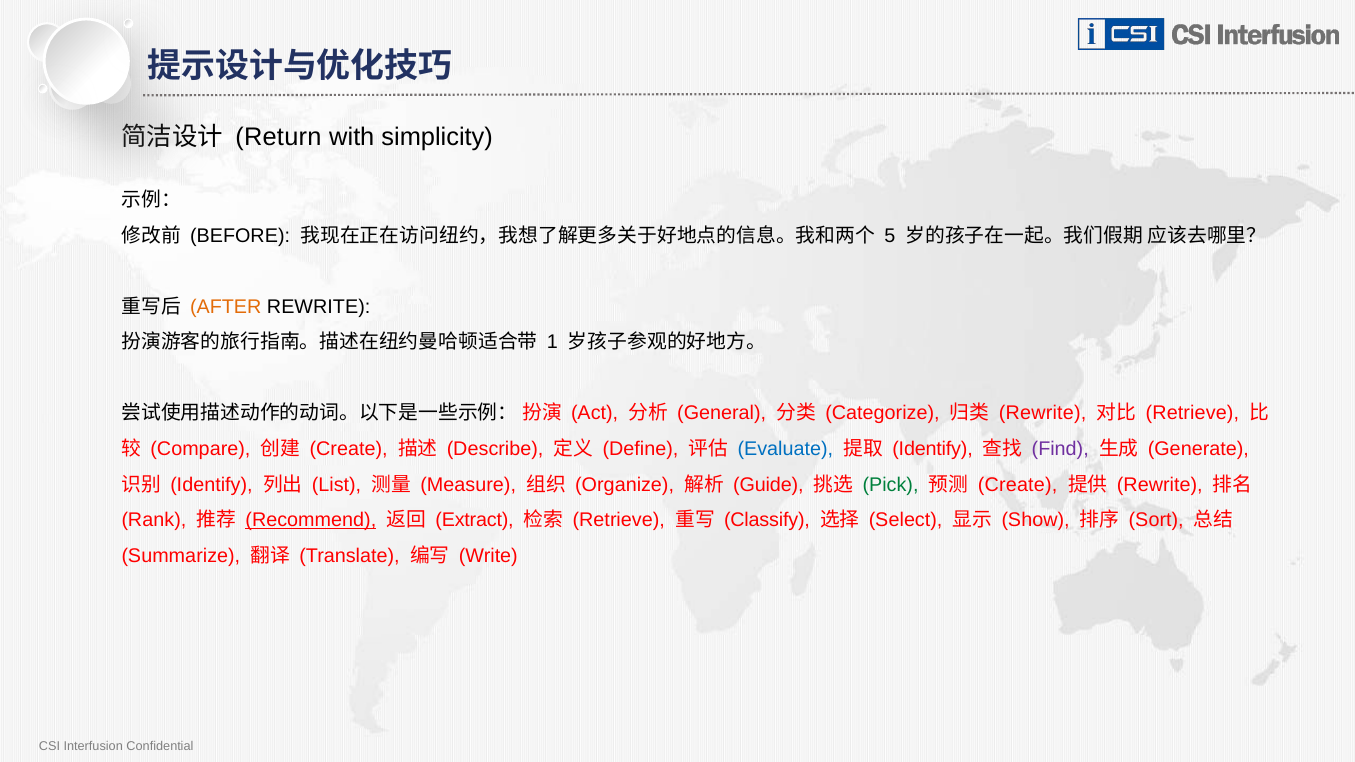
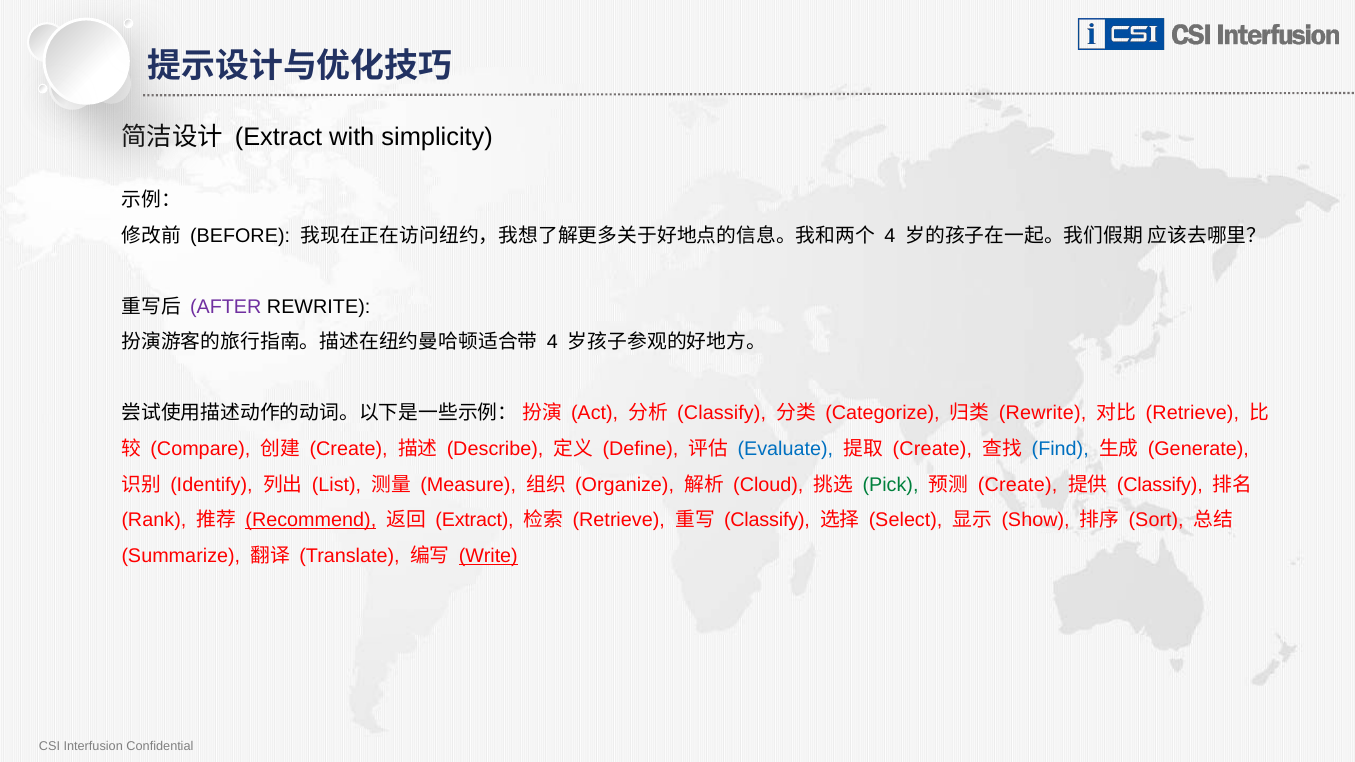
Return: Return -> Extract (279, 137)
5: 5 -> 4 (890, 236)
AFTER colour: orange -> purple (226, 307)
1: 1 -> 4 (552, 342)
General: General -> Classify (722, 413)
Identify: Identify -> Create (932, 449)
Find colour: purple -> blue (1060, 449)
Guide: Guide -> Cloud (768, 485)
Rewrite: Rewrite -> Classify (1160, 485)
Write underline: none -> present (488, 556)
